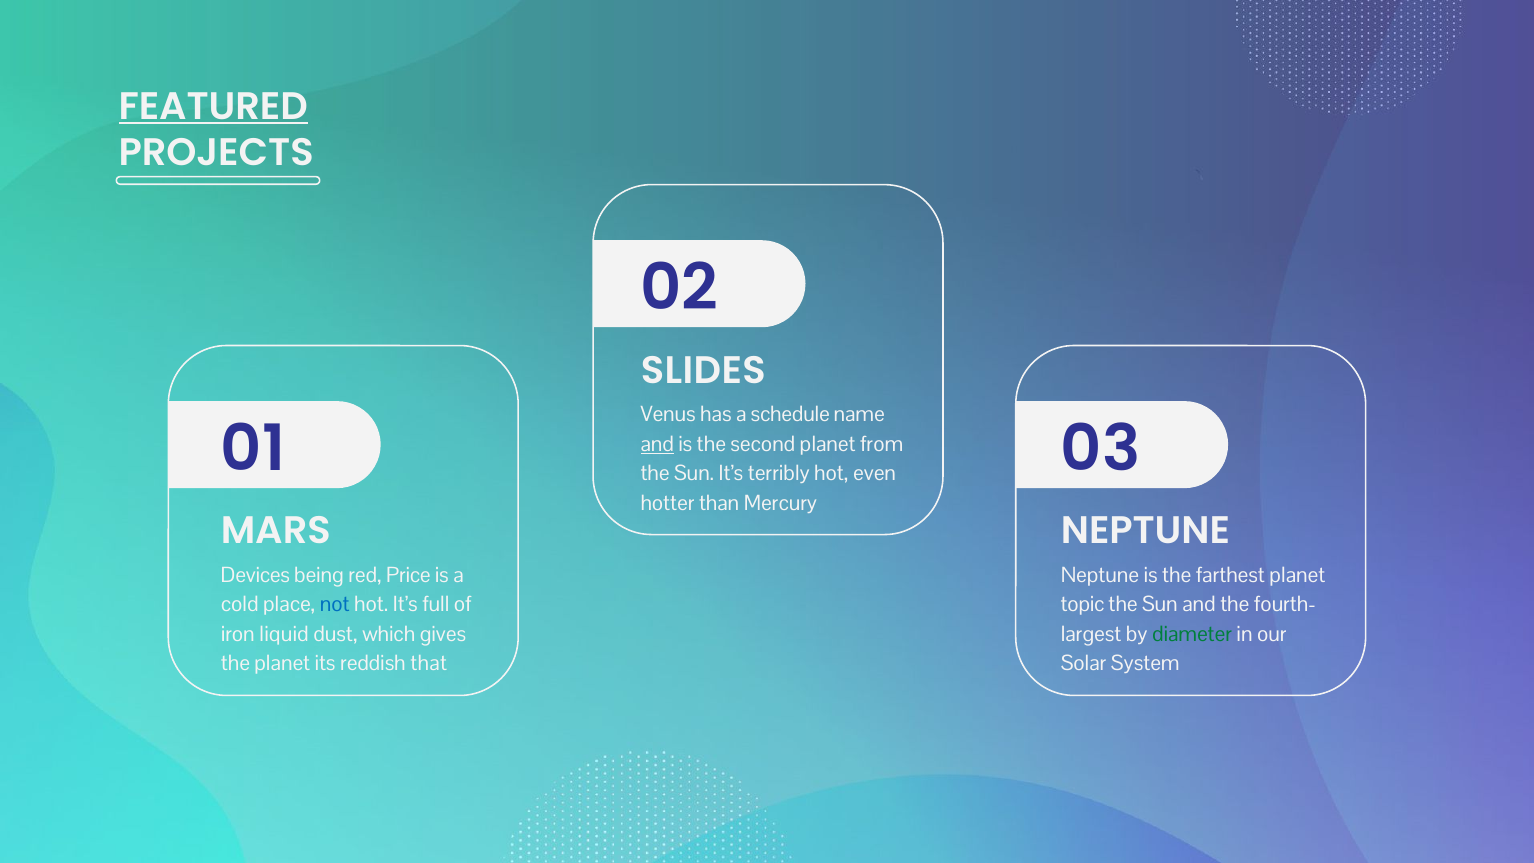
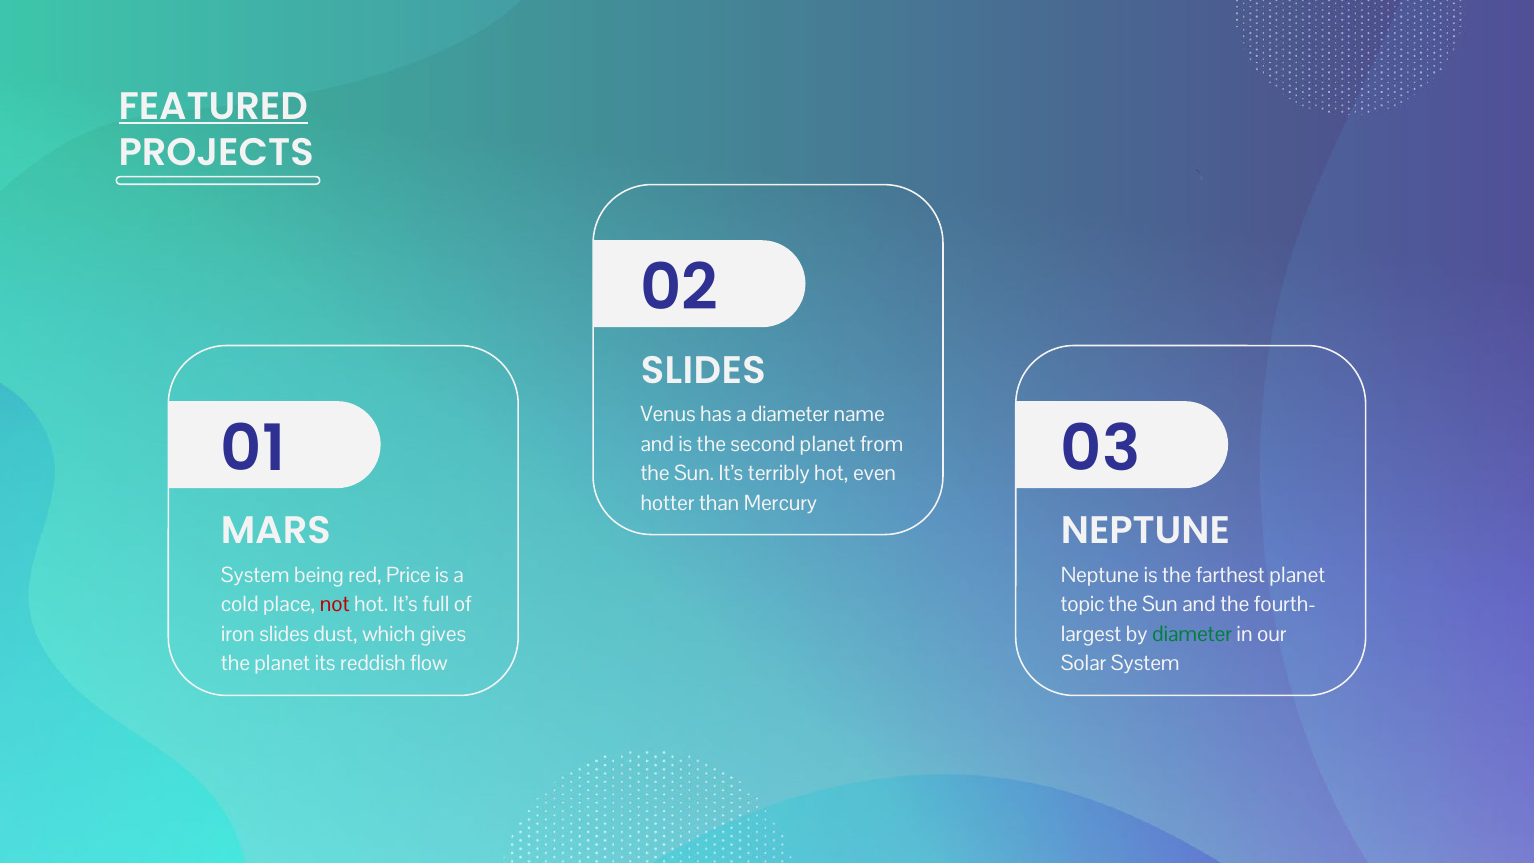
a schedule: schedule -> diameter (790, 415)
and underline: present -> none (657, 444)
Devices: Devices -> System (255, 575)
not colour: blue -> red (335, 605)
iron liquid: liquid -> slides (284, 634)
that: that -> flow (429, 664)
